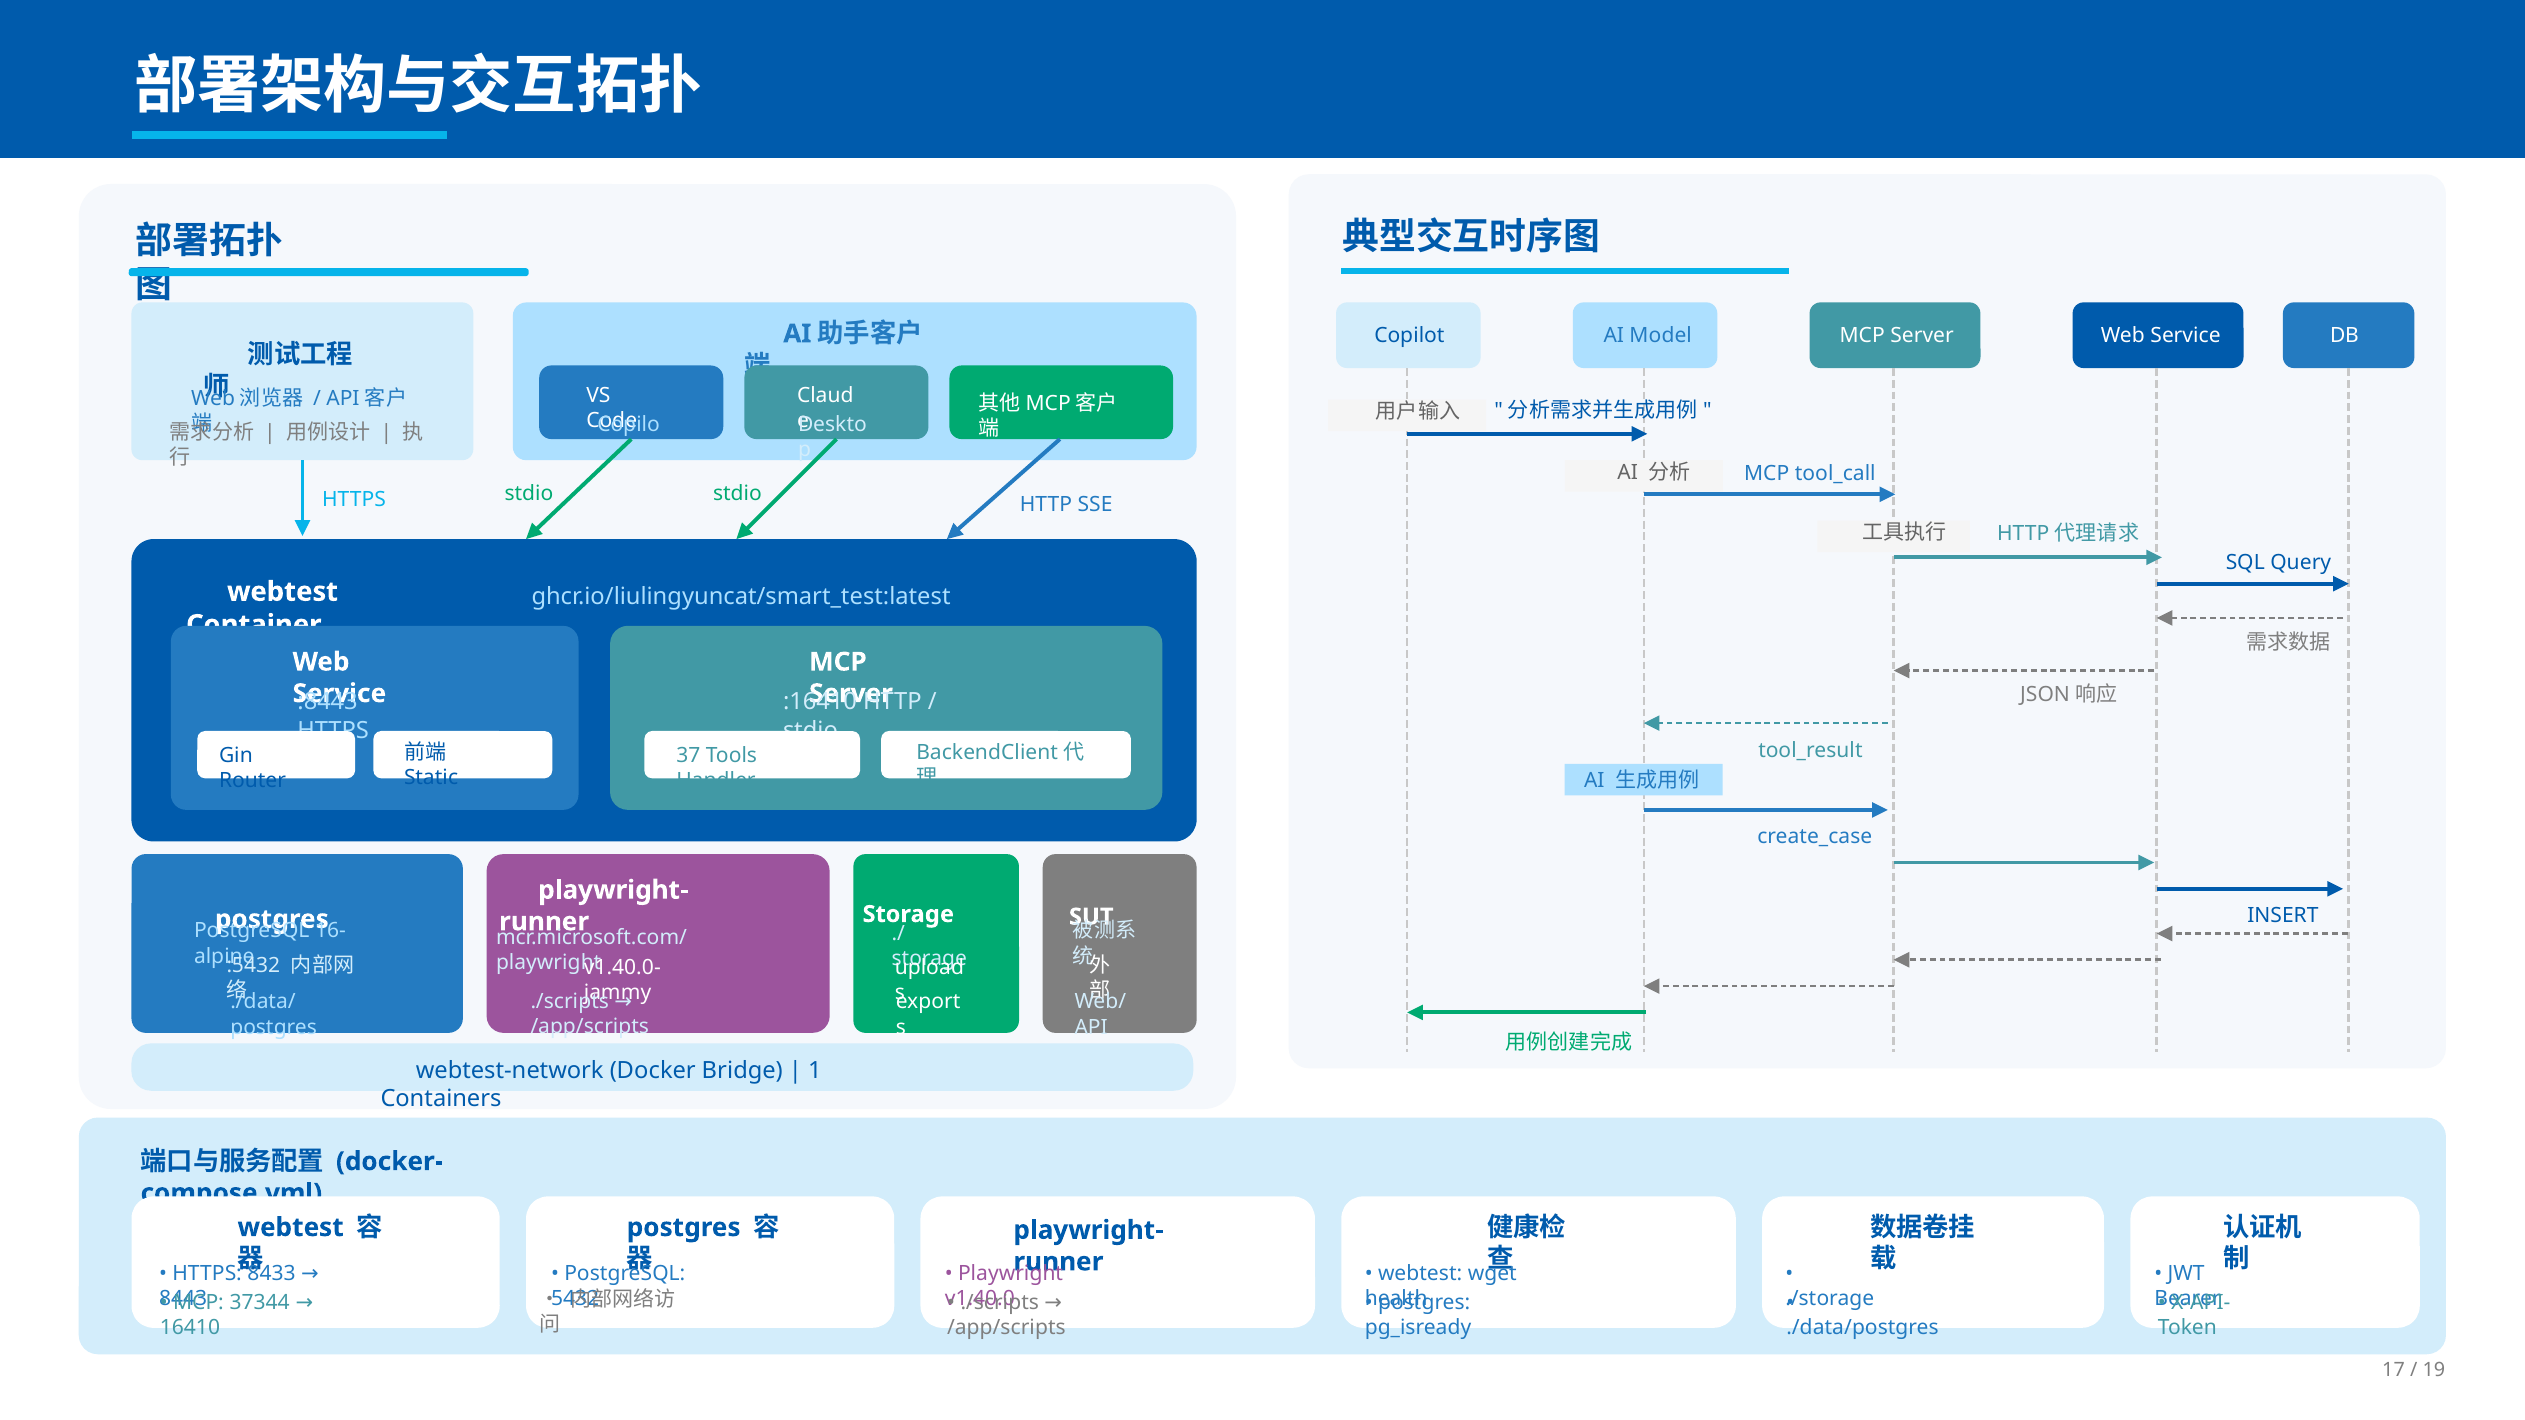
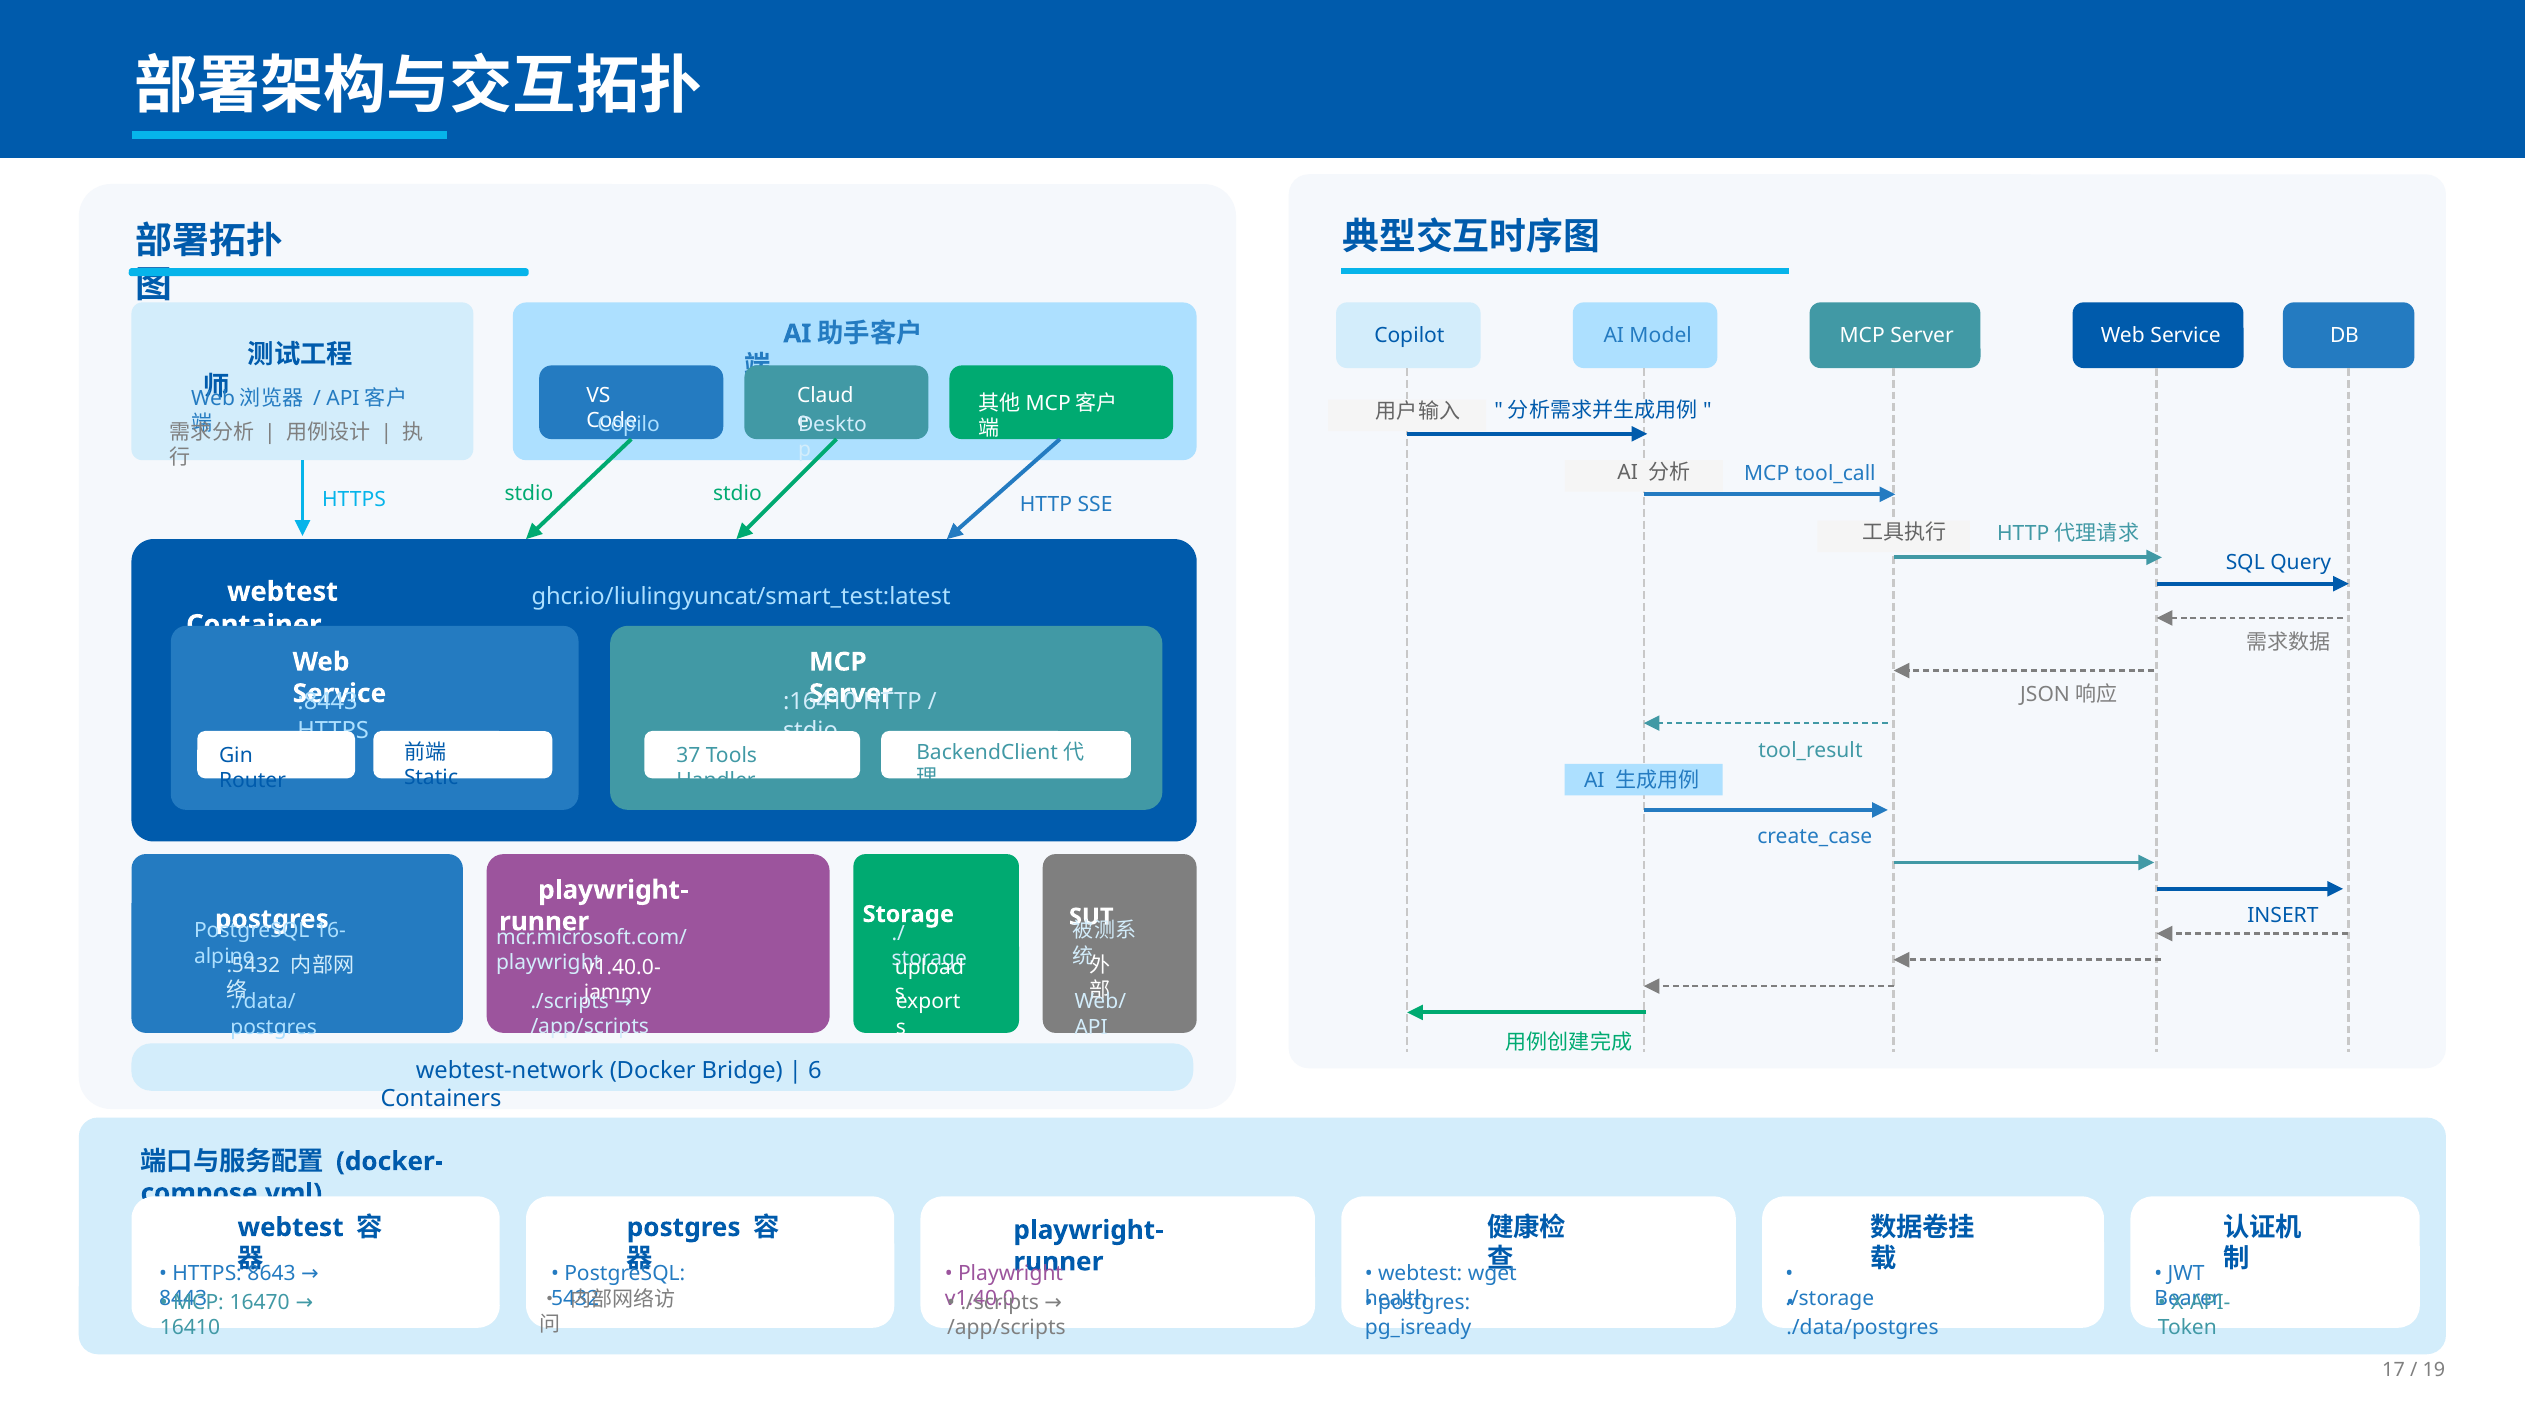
1: 1 -> 6 (815, 1070)
8433: 8433 -> 8643 (272, 1274)
37344: 37344 -> 16470 (260, 1303)
